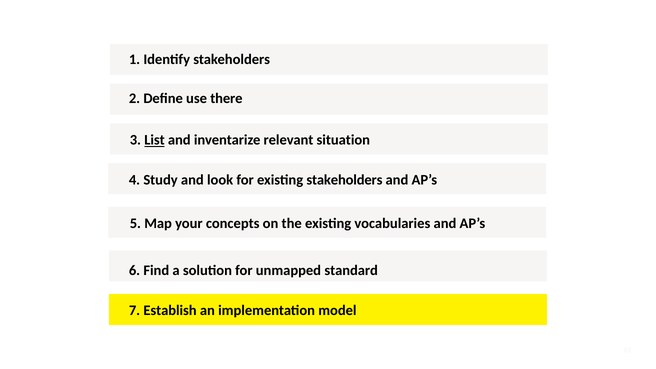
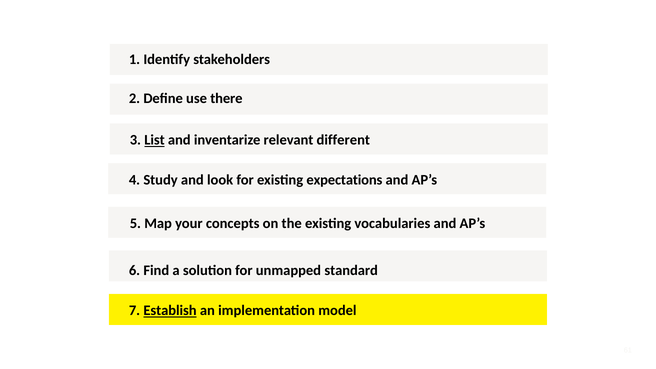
situation: situation -> different (343, 140)
existing stakeholders: stakeholders -> expectations (344, 180)
Establish underline: none -> present (170, 311)
